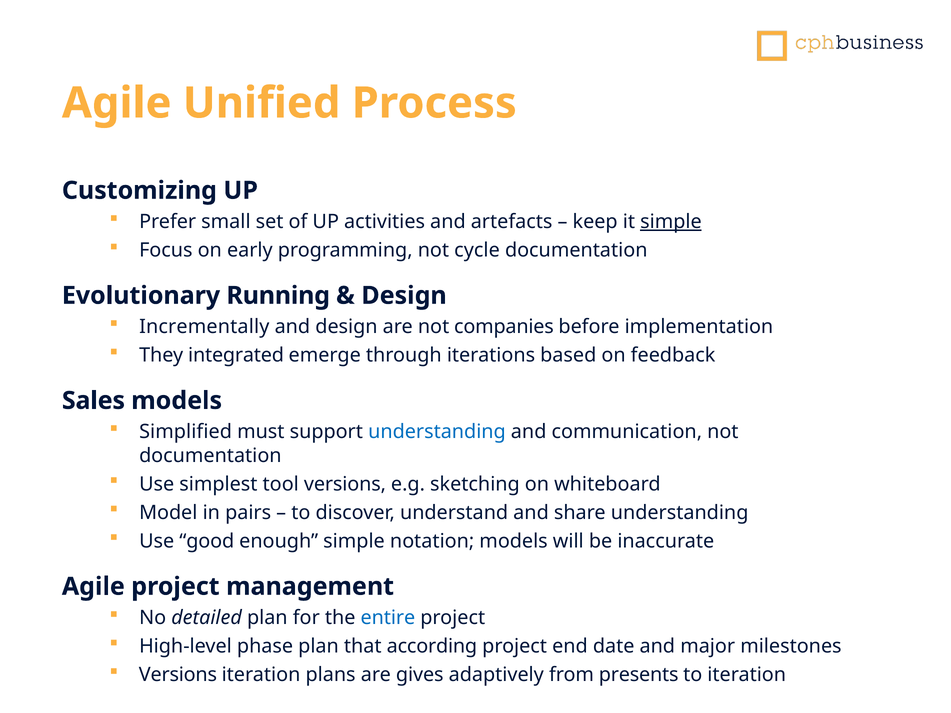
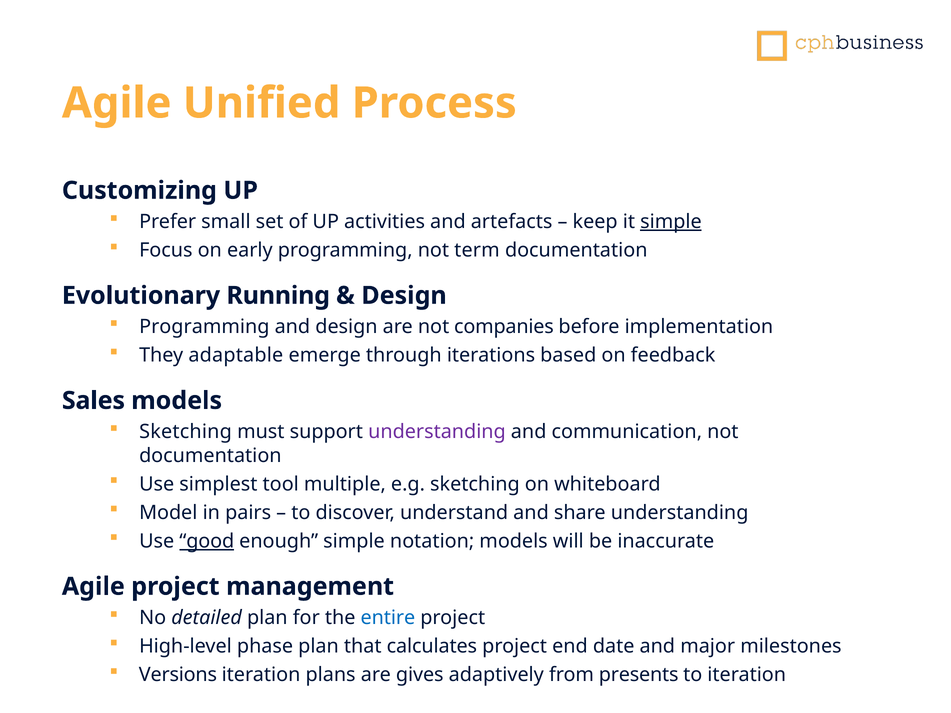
cycle: cycle -> term (477, 250)
Incrementally: Incrementally -> Programming (204, 327)
integrated: integrated -> adaptable (236, 356)
Simplified: Simplified -> Sketching (186, 432)
understanding colour: blue -> purple (437, 432)
tool versions: versions -> multiple (345, 484)
good underline: none -> present (207, 541)
according: according -> calculates (432, 647)
